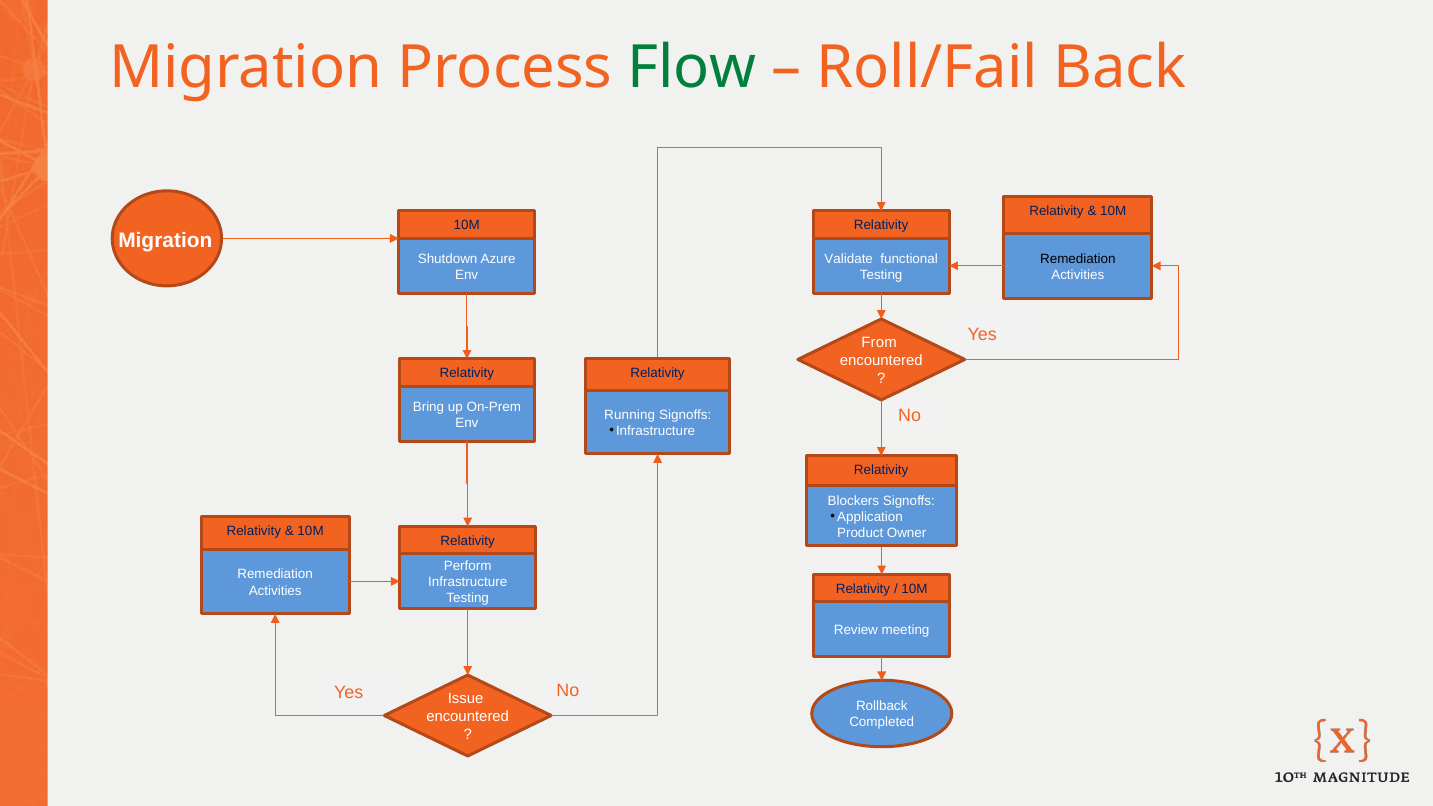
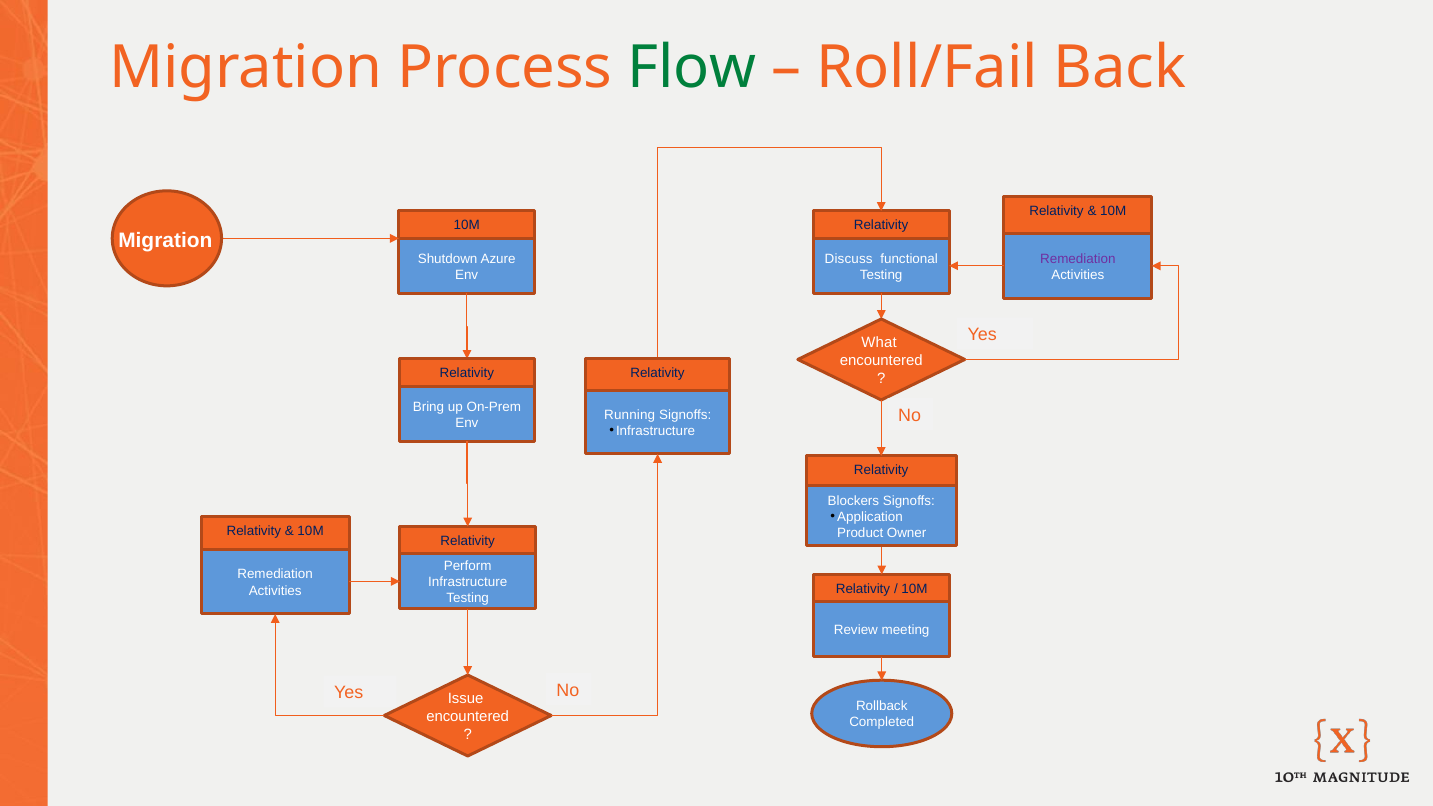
Validate: Validate -> Discuss (849, 259)
Remediation colour: black -> purple (1078, 259)
From: From -> What (879, 343)
